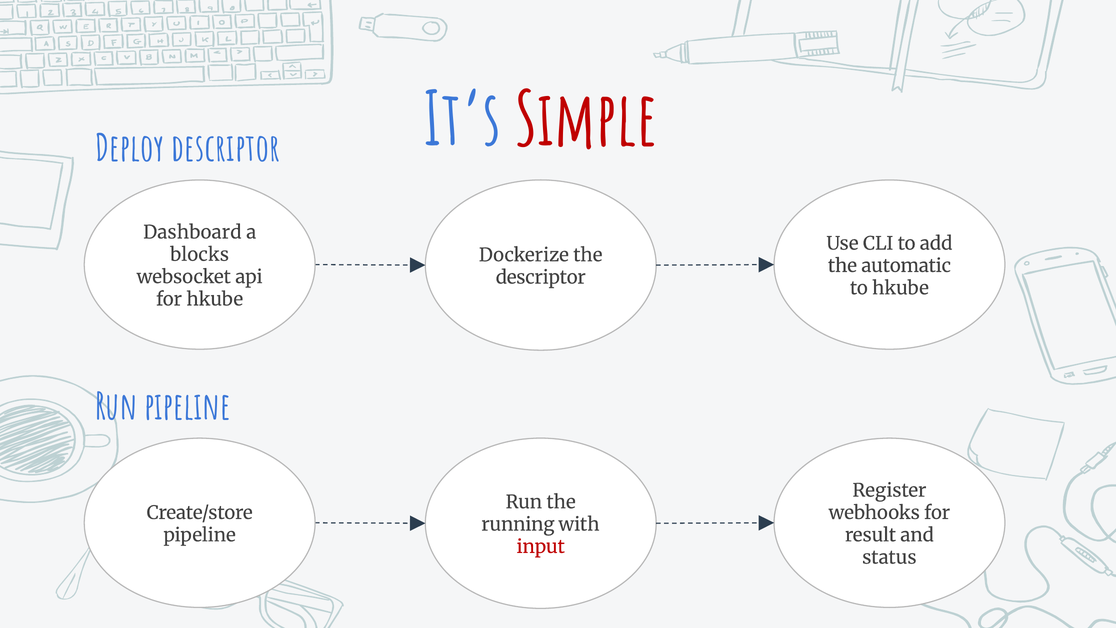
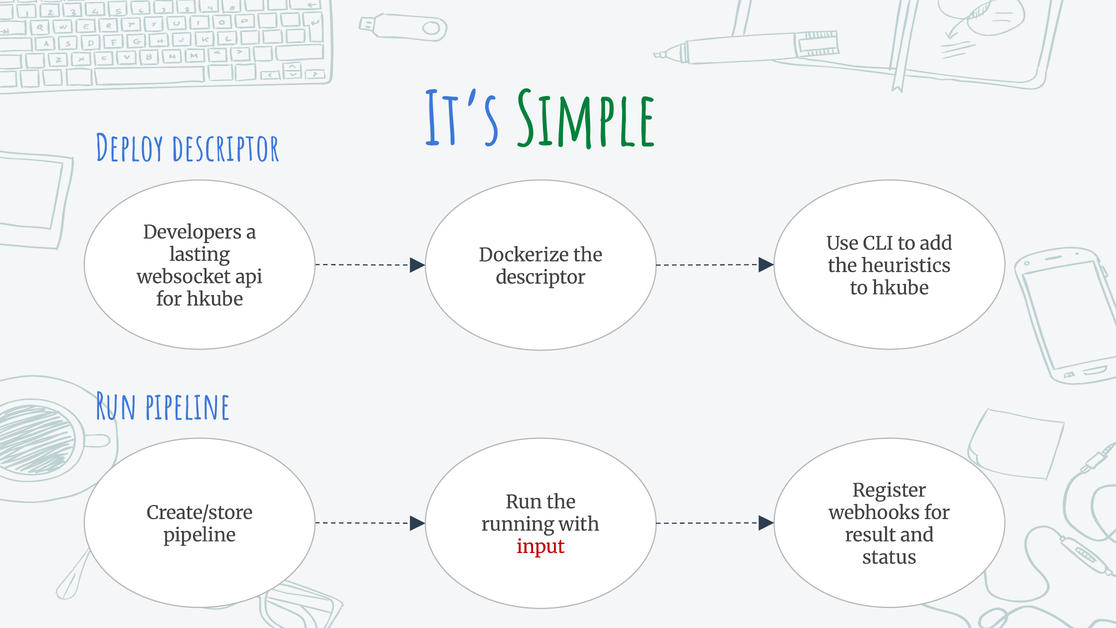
Simple colour: red -> green (586, 121)
Dashboard: Dashboard -> Developers (192, 232)
blocks: blocks -> lasting (200, 255)
automatic: automatic -> heuristics (906, 266)
